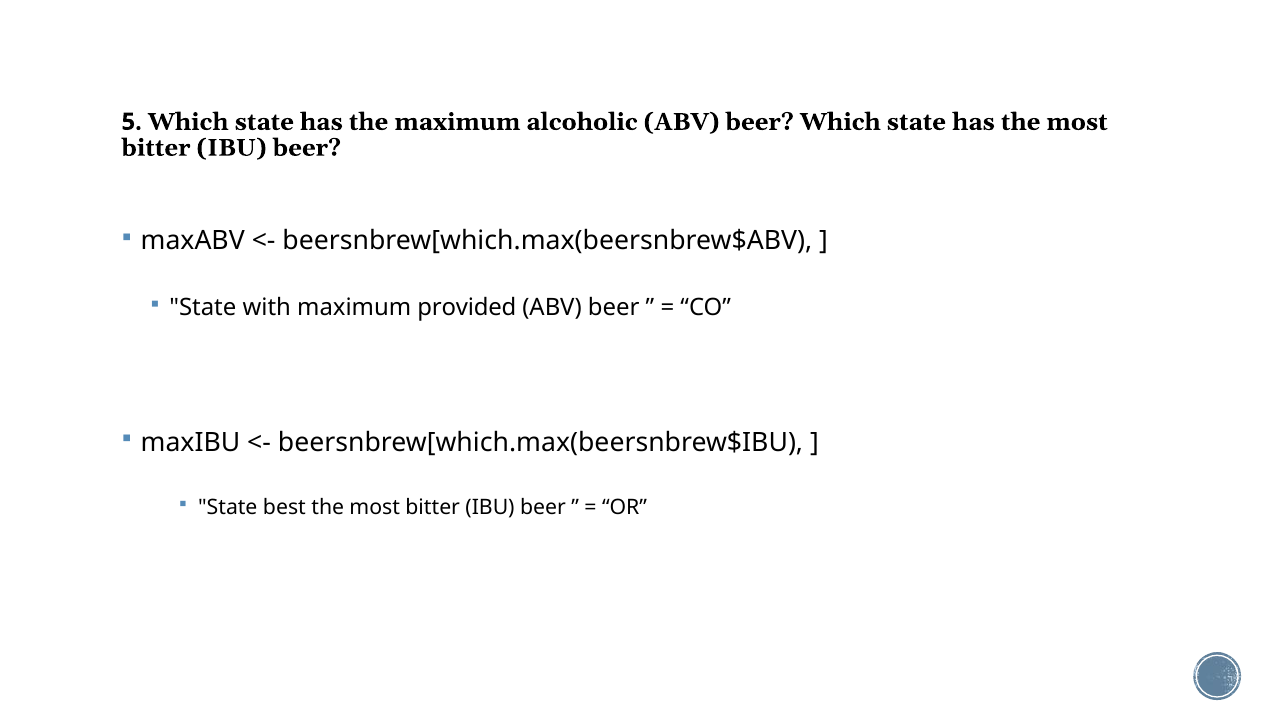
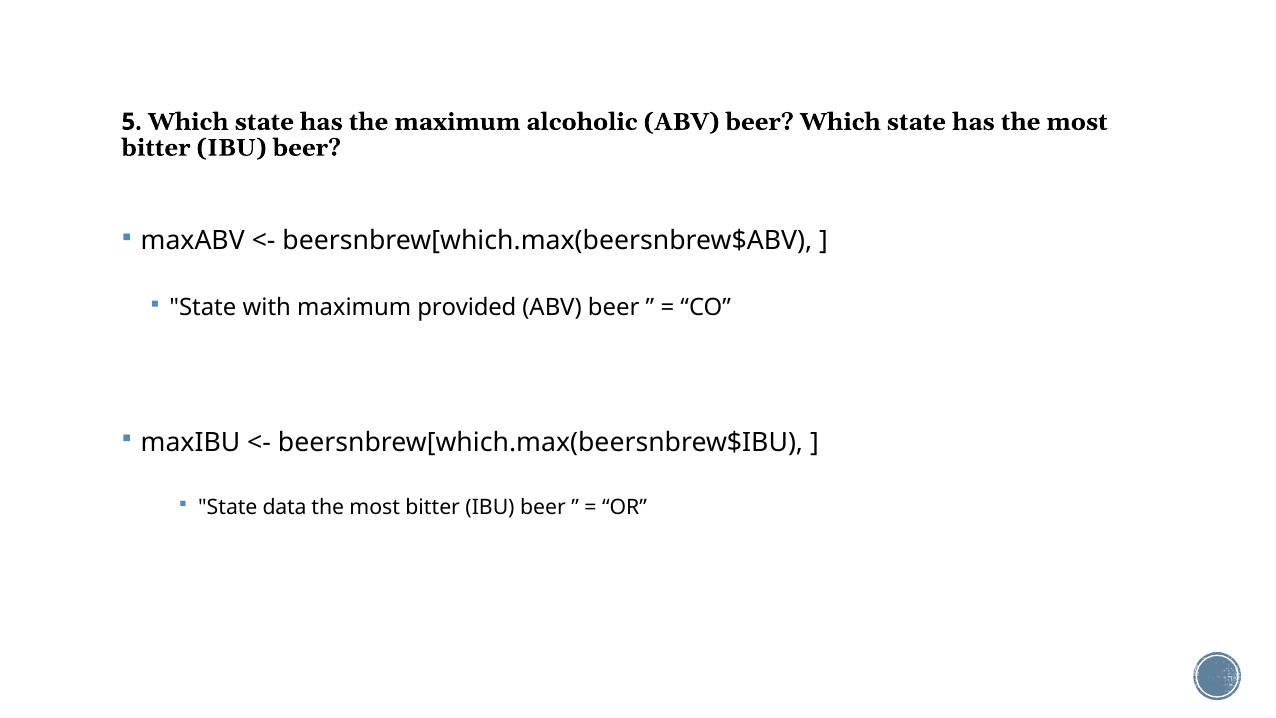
best: best -> data (285, 508)
